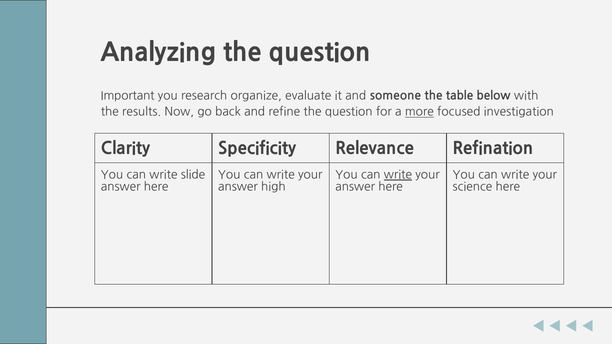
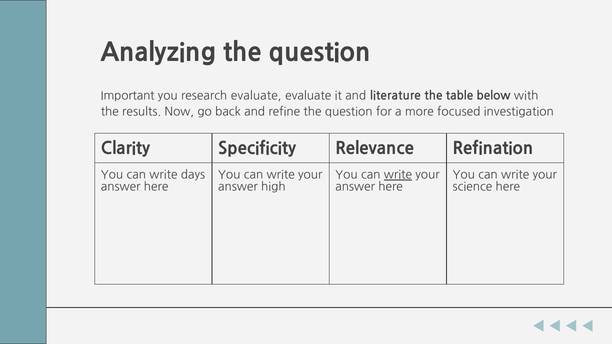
research organize: organize -> evaluate (256, 96)
someone: someone -> literature (395, 96)
more underline: present -> none (419, 112)
slide: slide -> days (193, 175)
